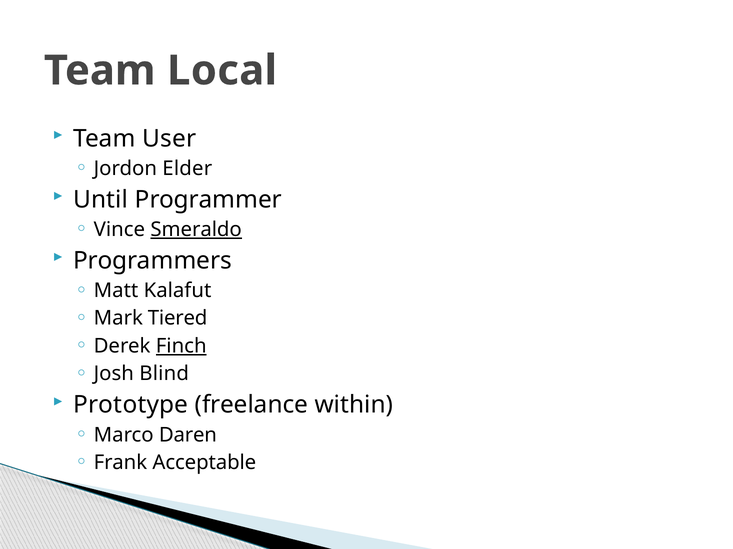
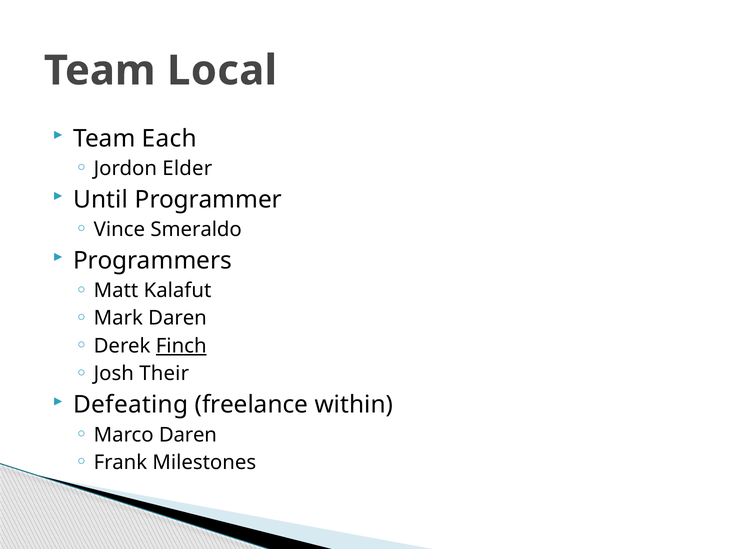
User: User -> Each (169, 139)
Smeraldo underline: present -> none (196, 230)
Mark Tiered: Tiered -> Daren (178, 319)
Blind: Blind -> Their (164, 374)
Prototype: Prototype -> Defeating (131, 405)
Acceptable: Acceptable -> Milestones (204, 463)
